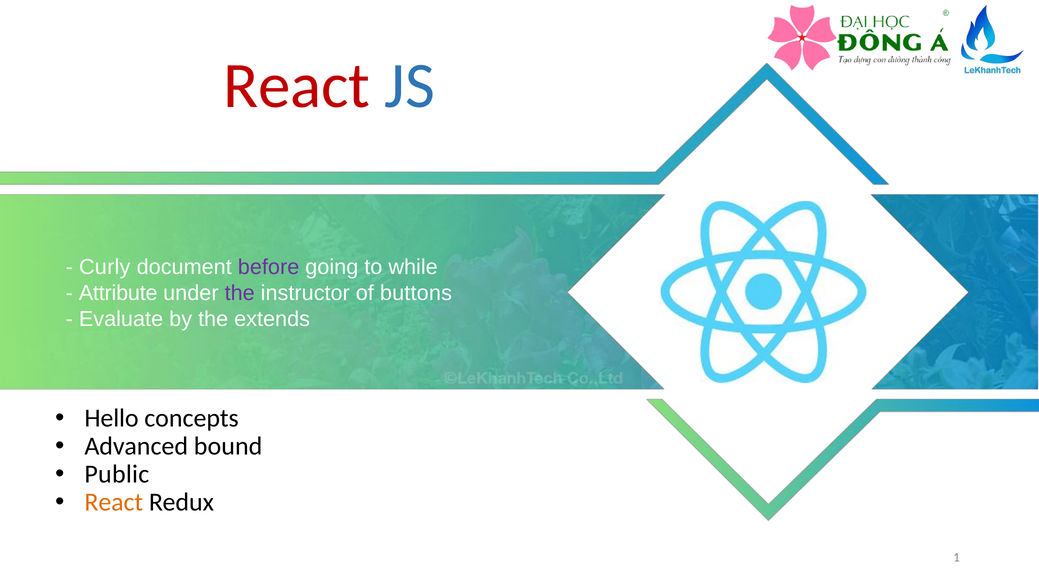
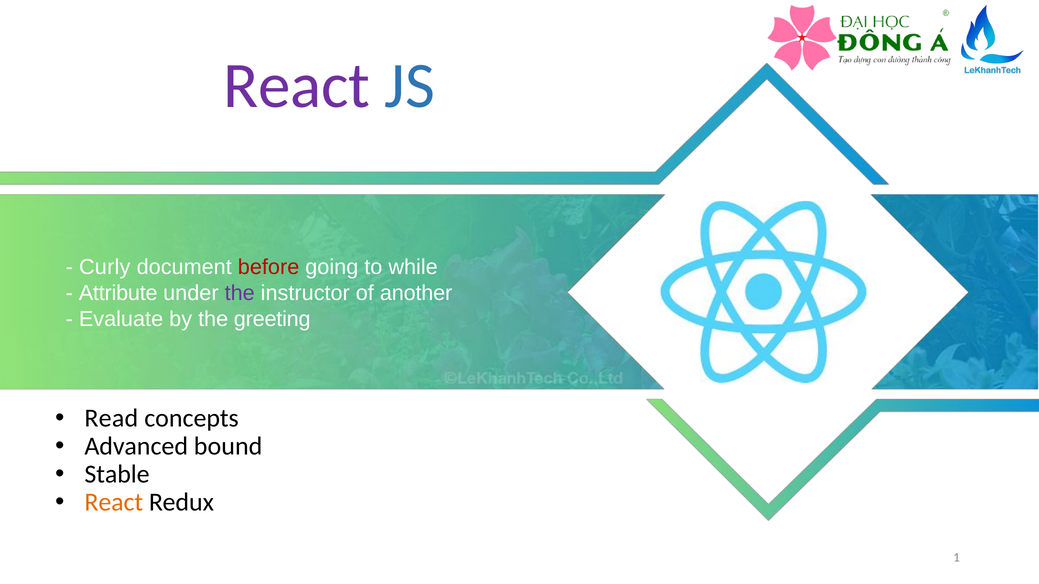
React colour: red -> purple (297, 86)
before colour: purple -> red (269, 267)
buttons: buttons -> another (416, 293)
extends: extends -> greeting (272, 319)
Hello: Hello -> Read (111, 418)
Public: Public -> Stable (117, 474)
